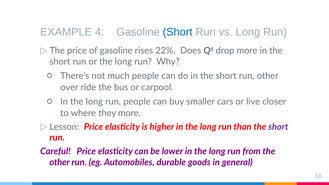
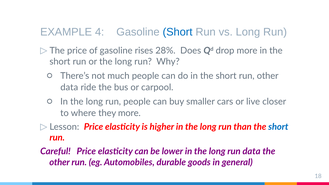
22%: 22% -> 28% (165, 51)
over: over -> data (69, 87)
short colour: purple -> blue (278, 127)
run from: from -> data (252, 151)
